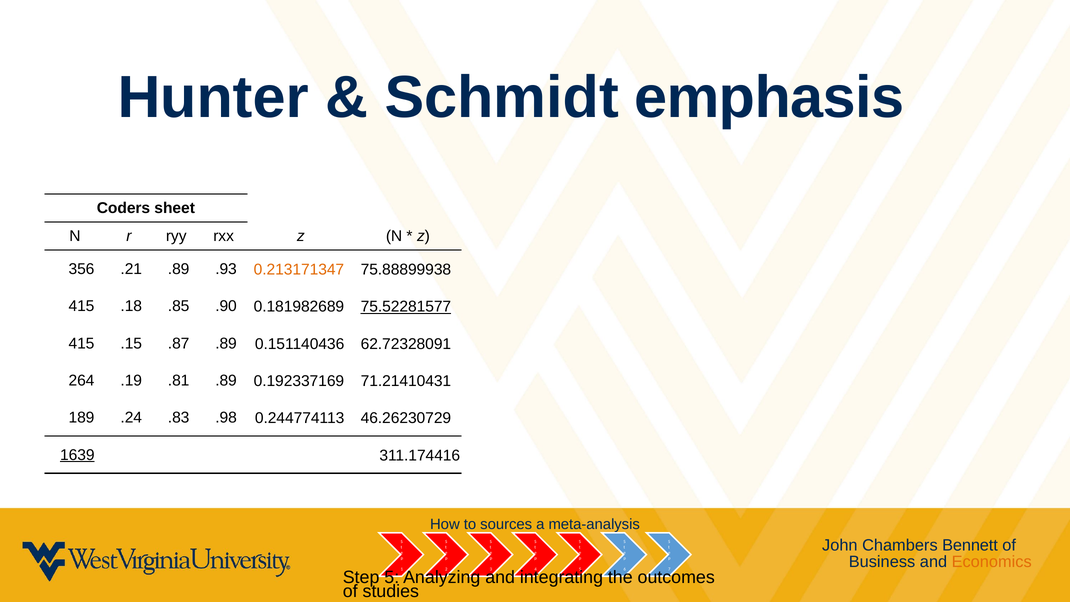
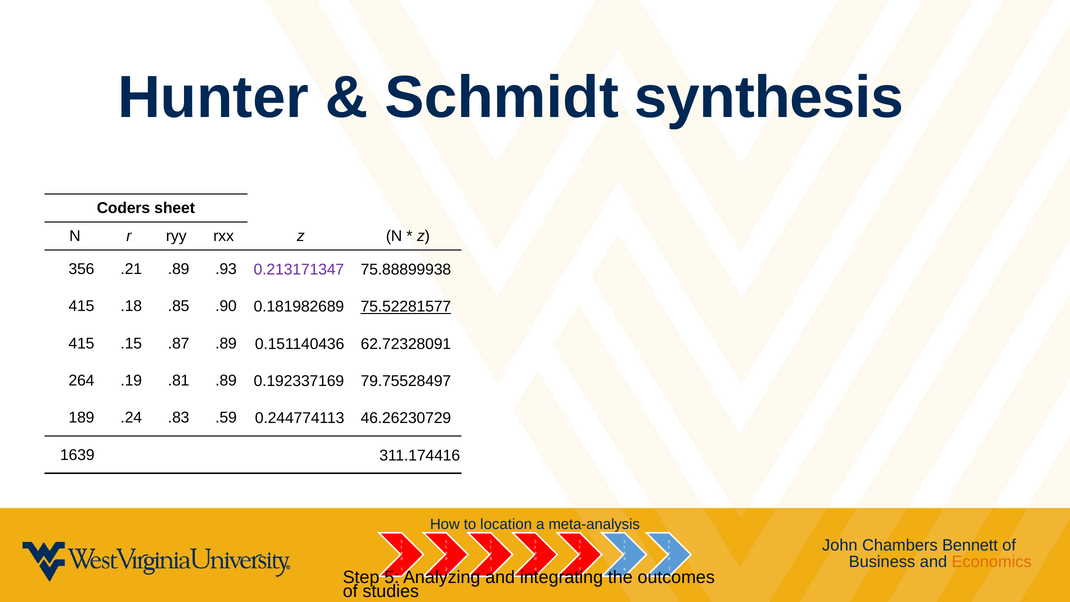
emphasis: emphasis -> synthesis (769, 97)
0.213171347 colour: orange -> purple (299, 269)
71.21410431: 71.21410431 -> 79.75528497 (406, 381)
.98: .98 -> .59 (226, 418)
1639 underline: present -> none (77, 455)
sources: sources -> location (506, 524)
